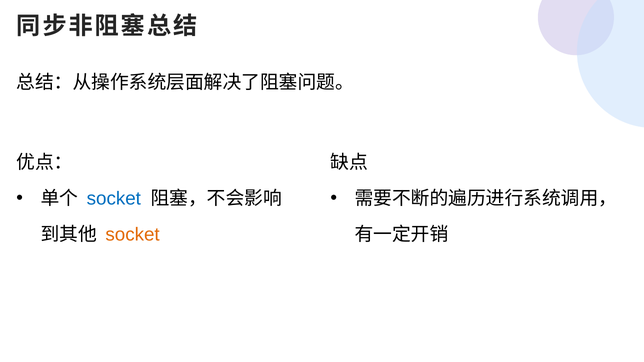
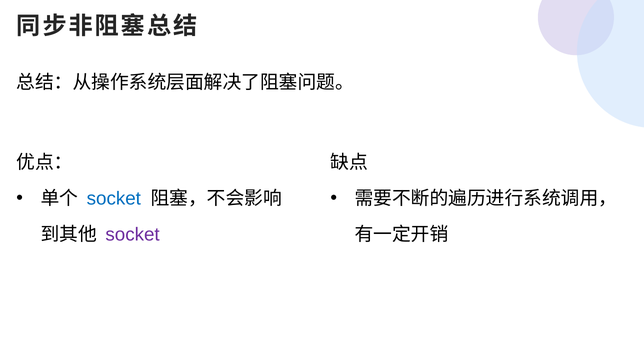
socket colour: orange -> purple (133, 235)
